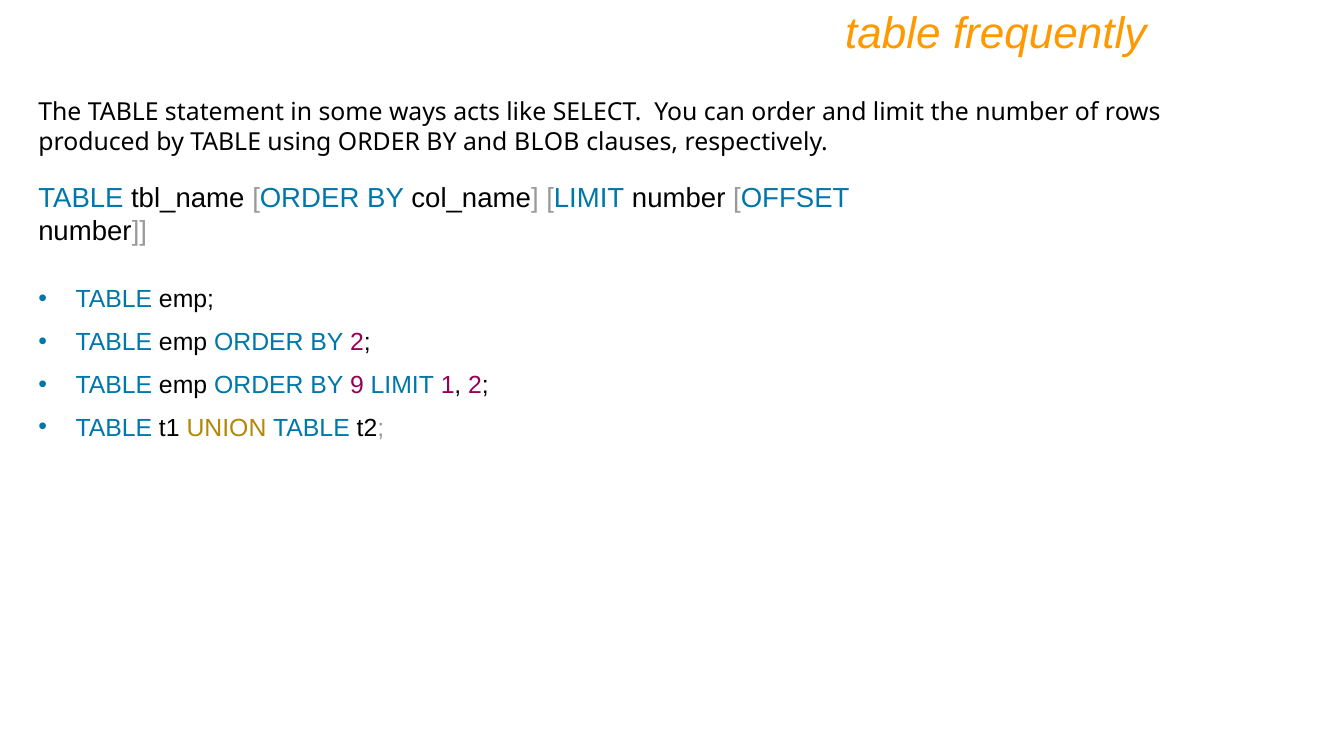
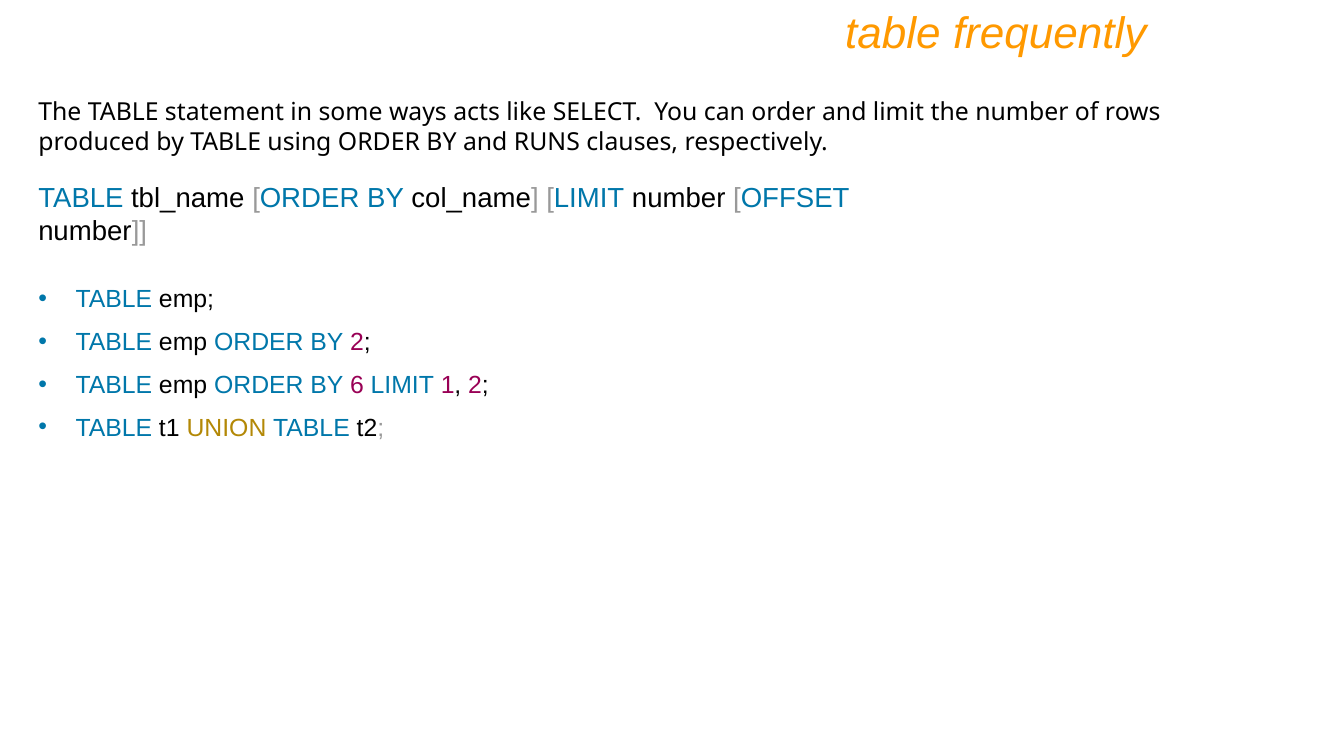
BLOB: BLOB -> RUNS (547, 142)
9: 9 -> 6 (357, 386)
